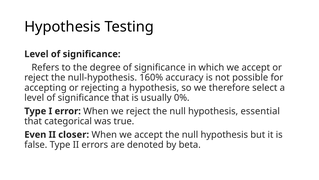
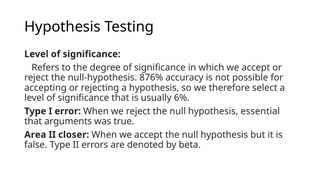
160%: 160% -> 876% (151, 77)
0%: 0% -> 6% (182, 97)
categorical: categorical -> arguments (68, 121)
Even: Even -> Area (35, 134)
